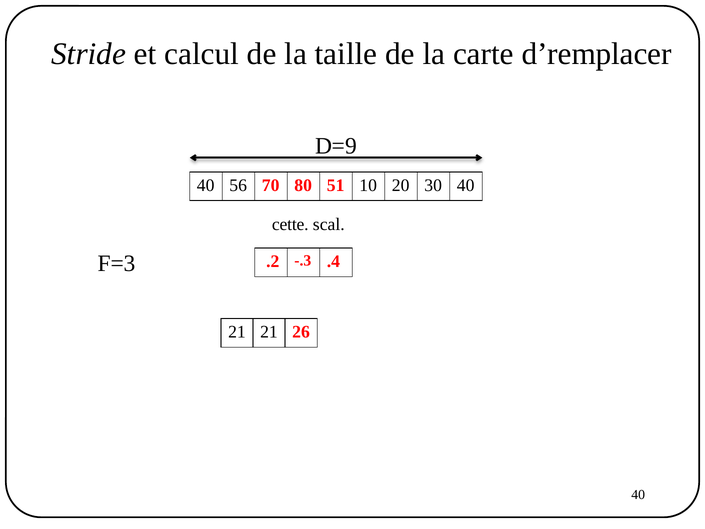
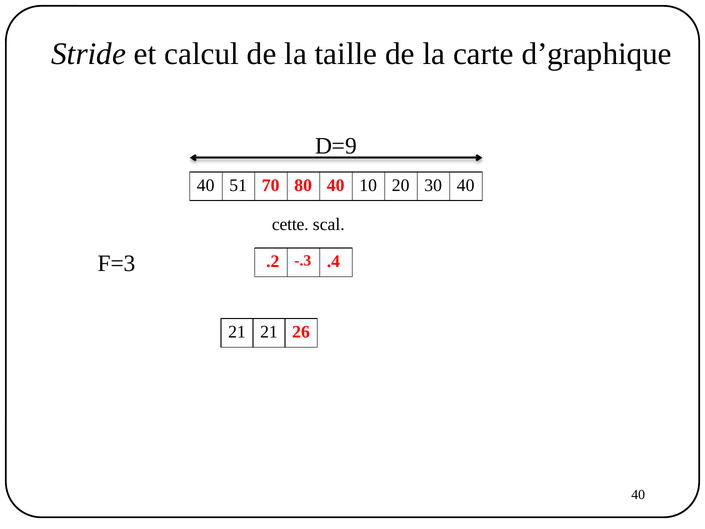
d’remplacer: d’remplacer -> d’graphique (597, 54)
56: 56 -> 51 (238, 185)
80 51: 51 -> 40 (336, 185)
